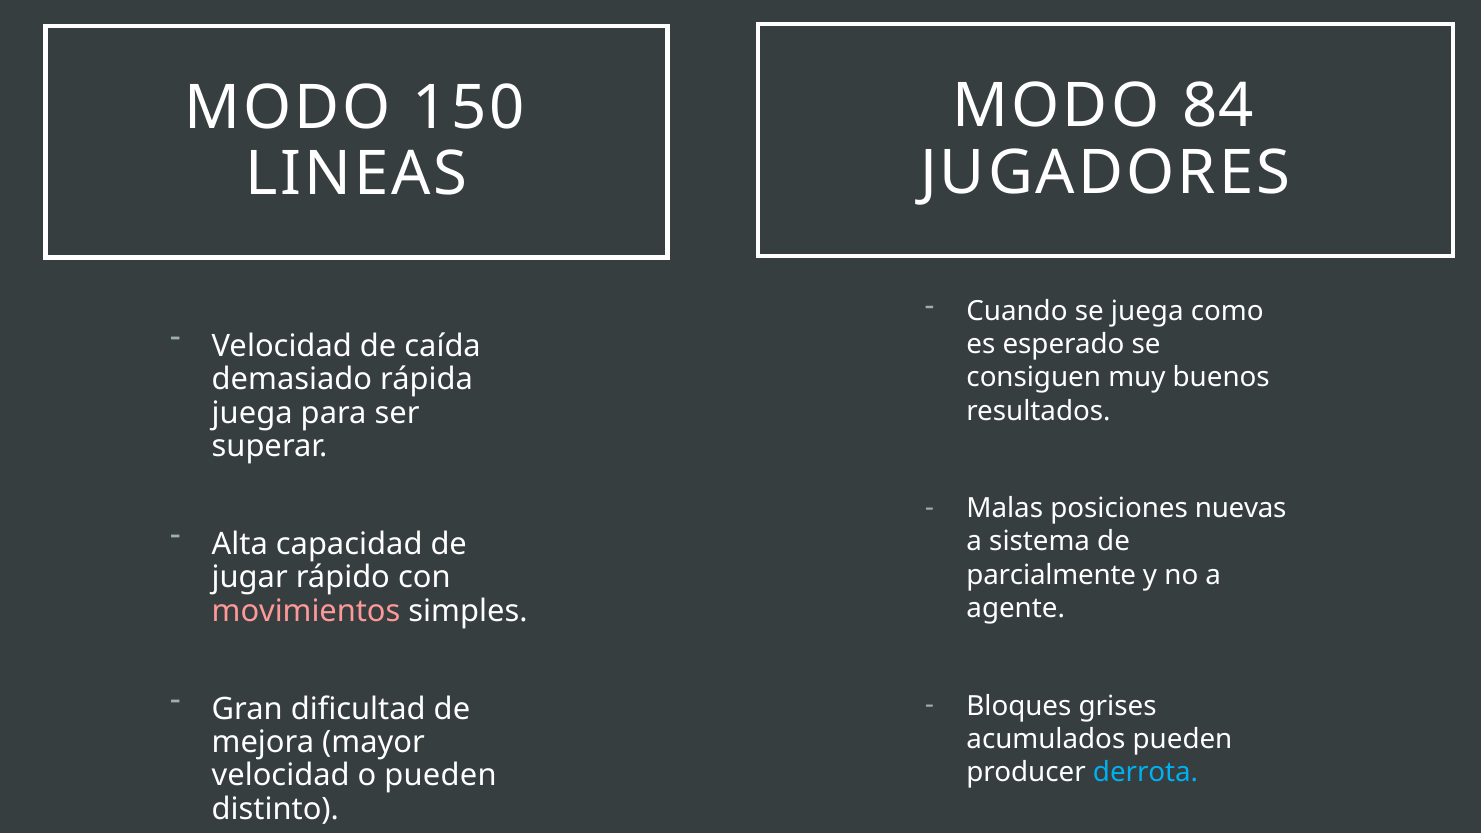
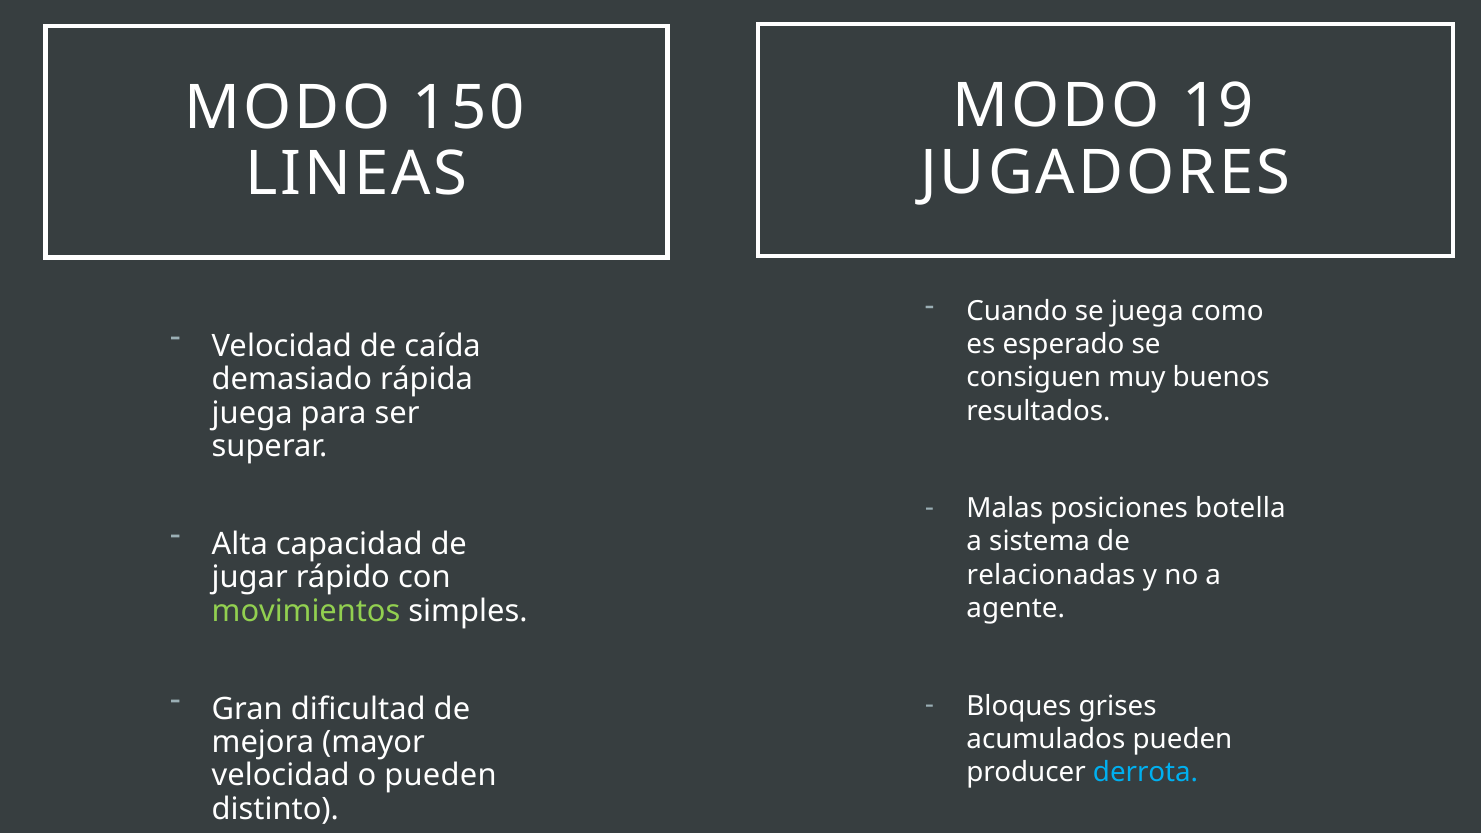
84: 84 -> 19 (1218, 106)
nuevas: nuevas -> botella (1241, 508)
parcialmente: parcialmente -> relacionadas (1051, 575)
movimientos colour: pink -> light green (306, 611)
